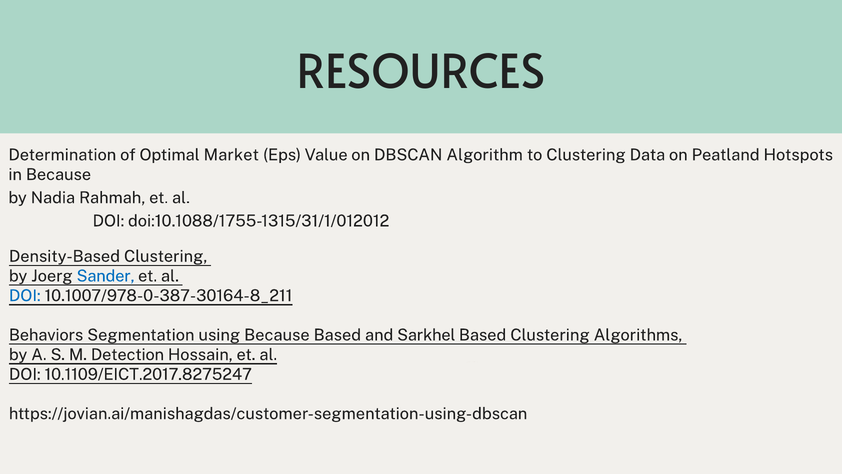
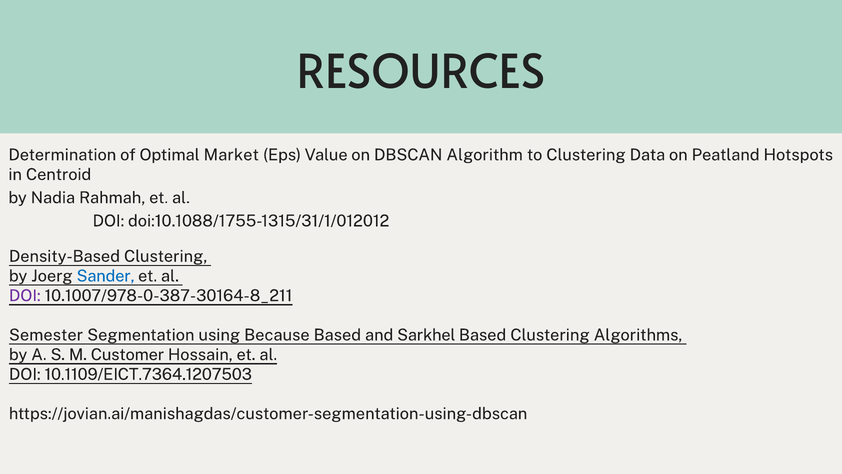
in Because: Because -> Centroid (59, 174)
DOI colour: blue -> purple (25, 295)
Behaviors: Behaviors -> Semester (46, 335)
Detection: Detection -> Customer (127, 354)
10.1109/EICT.2017.8275247: 10.1109/EICT.2017.8275247 -> 10.1109/EICT.7364.1207503 (148, 374)
